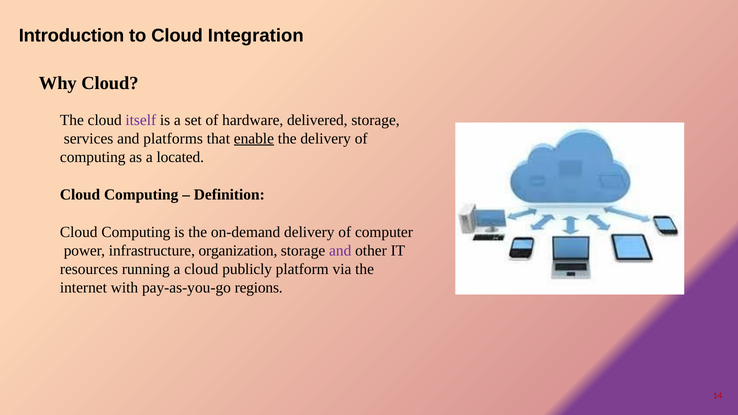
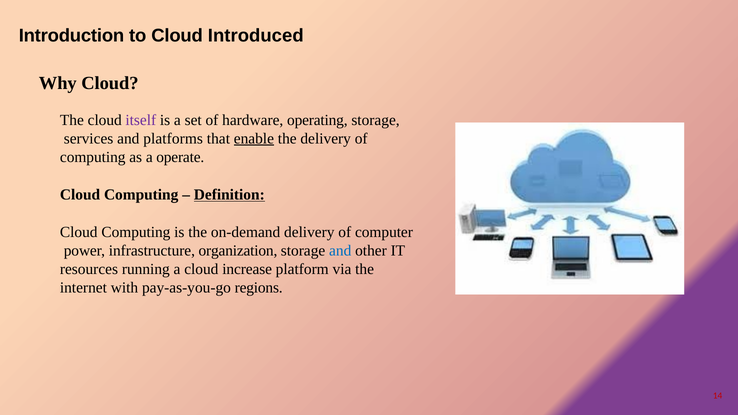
Integration: Integration -> Introduced (256, 36)
delivered: delivered -> operating (317, 120)
located: located -> operate (180, 157)
Definition underline: none -> present (229, 195)
and colour: purple -> blue (340, 251)
publicly: publicly -> increase (247, 269)
